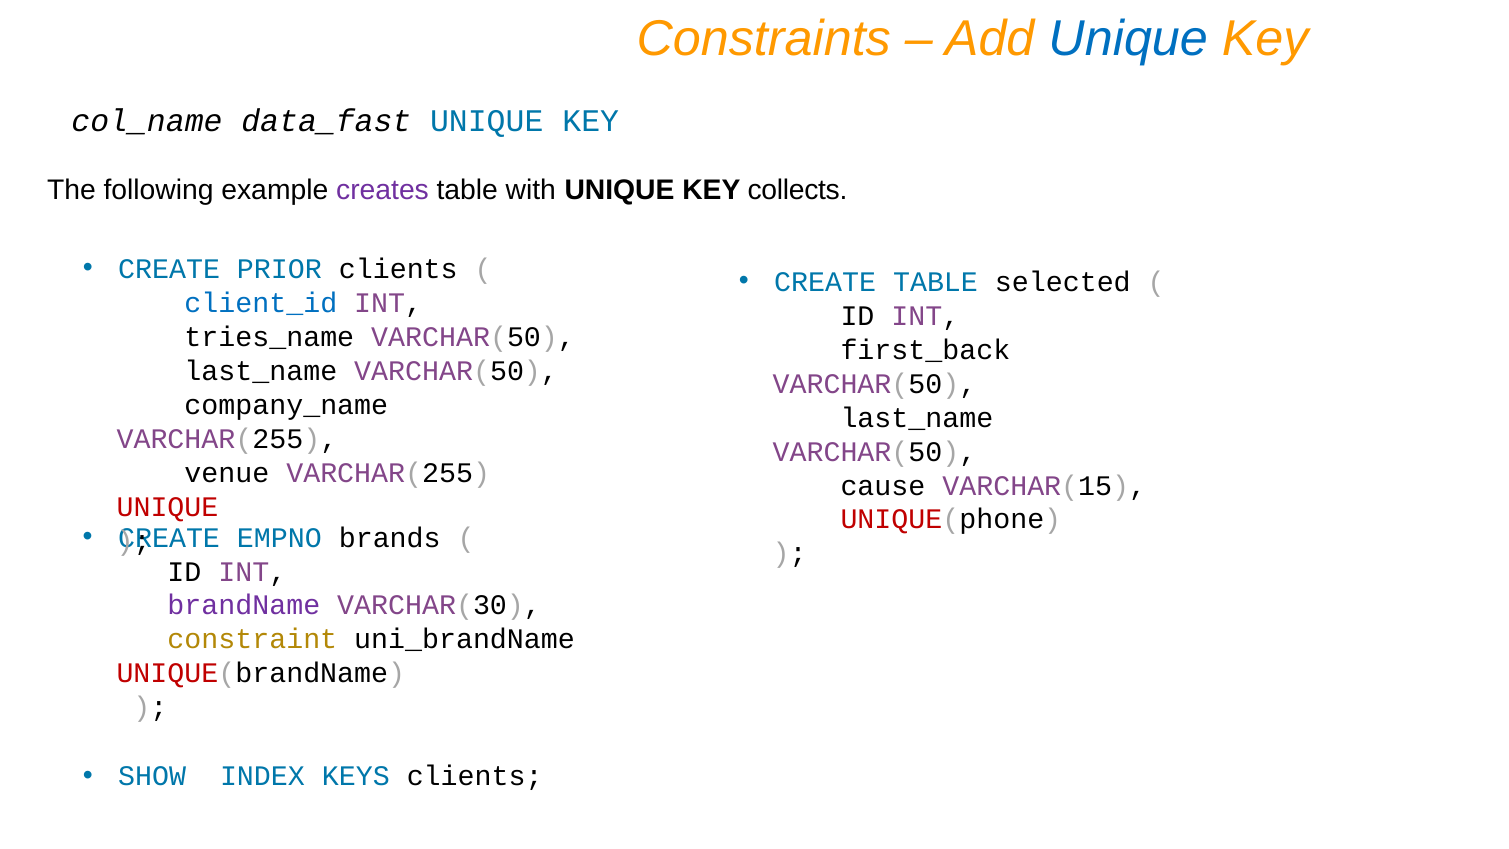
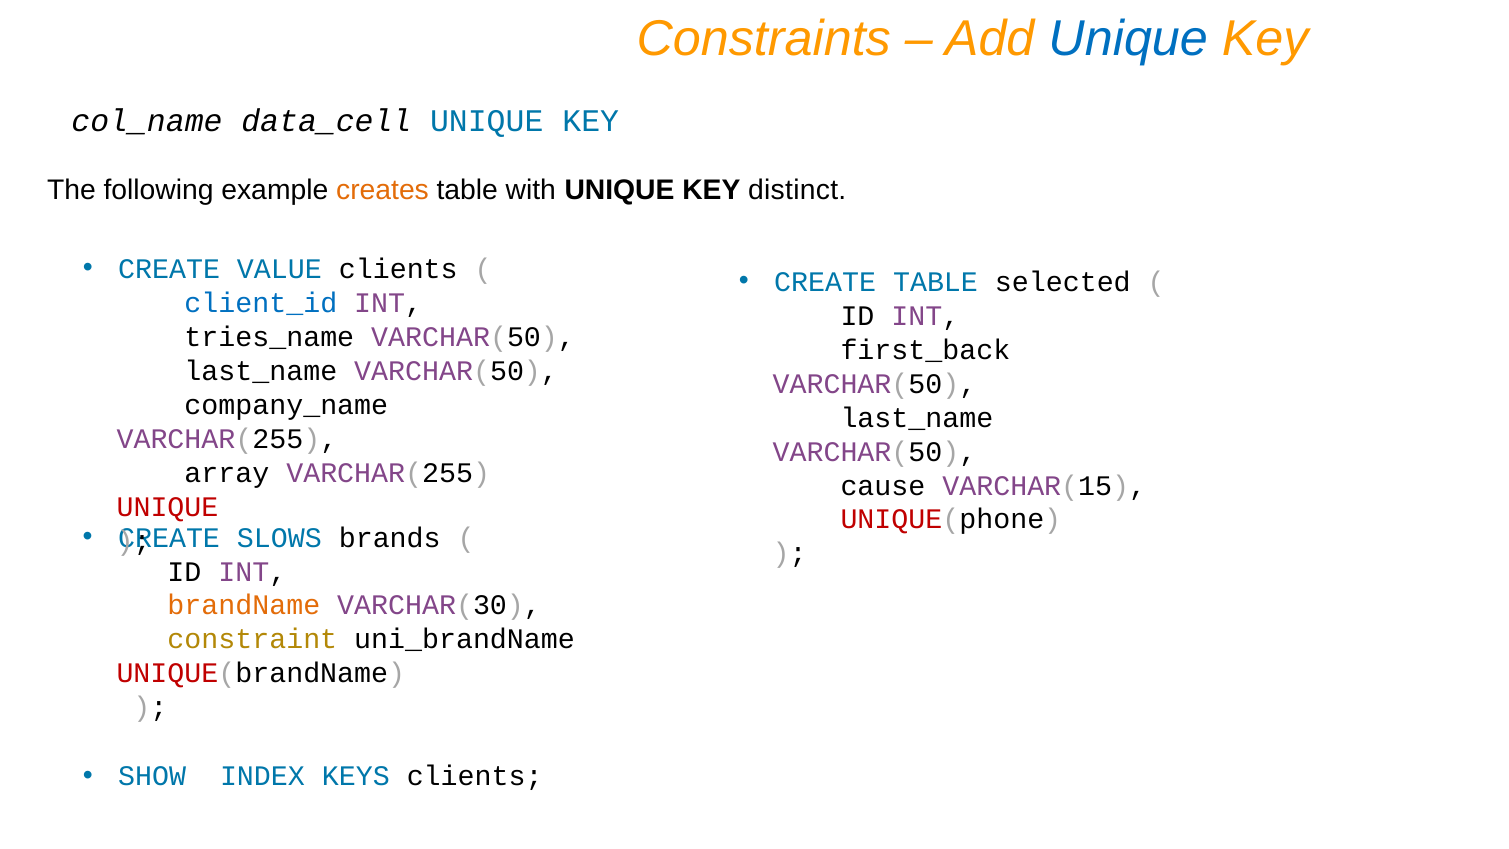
data_fast: data_fast -> data_cell (326, 121)
creates colour: purple -> orange (383, 190)
collects: collects -> distinct (797, 190)
PRIOR: PRIOR -> VALUE (279, 269)
venue: venue -> array (227, 473)
EMPNO: EMPNO -> SLOWS (279, 538)
brandName colour: purple -> orange (244, 606)
